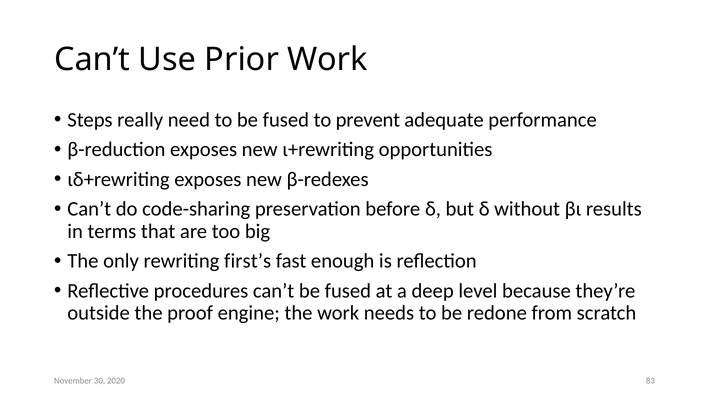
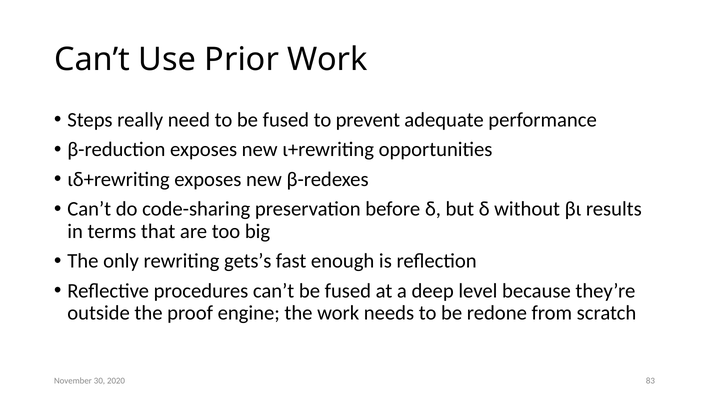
first’s: first’s -> gets’s (248, 261)
